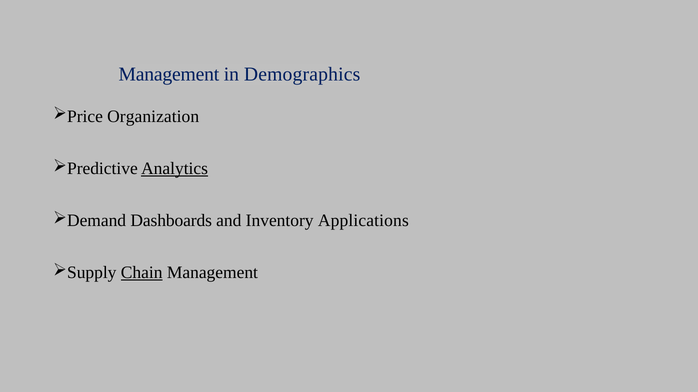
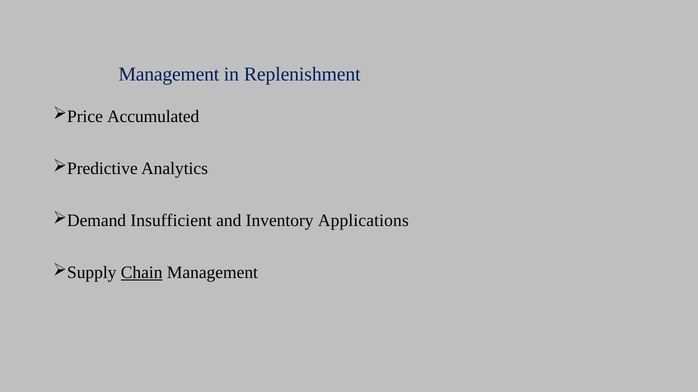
Demographics: Demographics -> Replenishment (302, 75)
Organization: Organization -> Accumulated (153, 116)
Analytics underline: present -> none (175, 169)
Dashboards: Dashboards -> Insufficient (171, 221)
